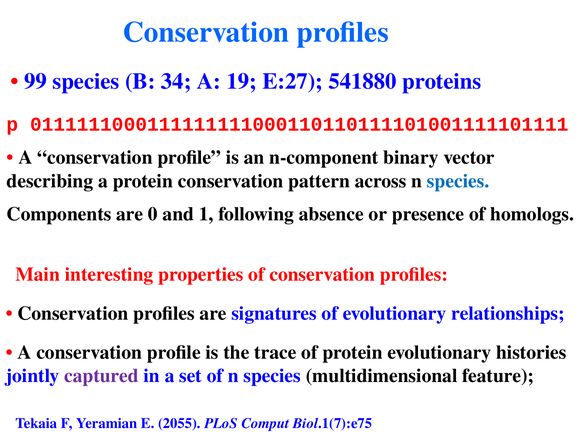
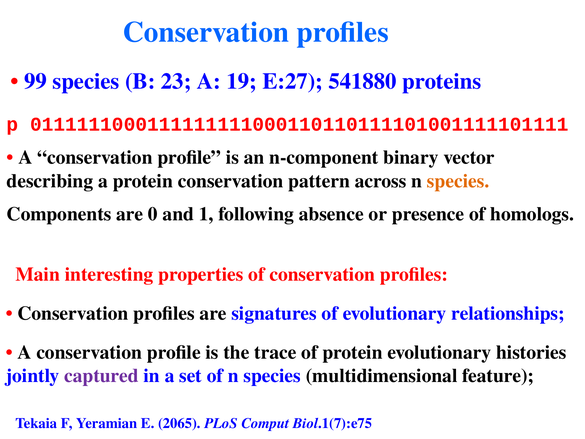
34: 34 -> 23 (176, 81)
species colour: blue -> orange (458, 181)
2055: 2055 -> 2065 (179, 423)
